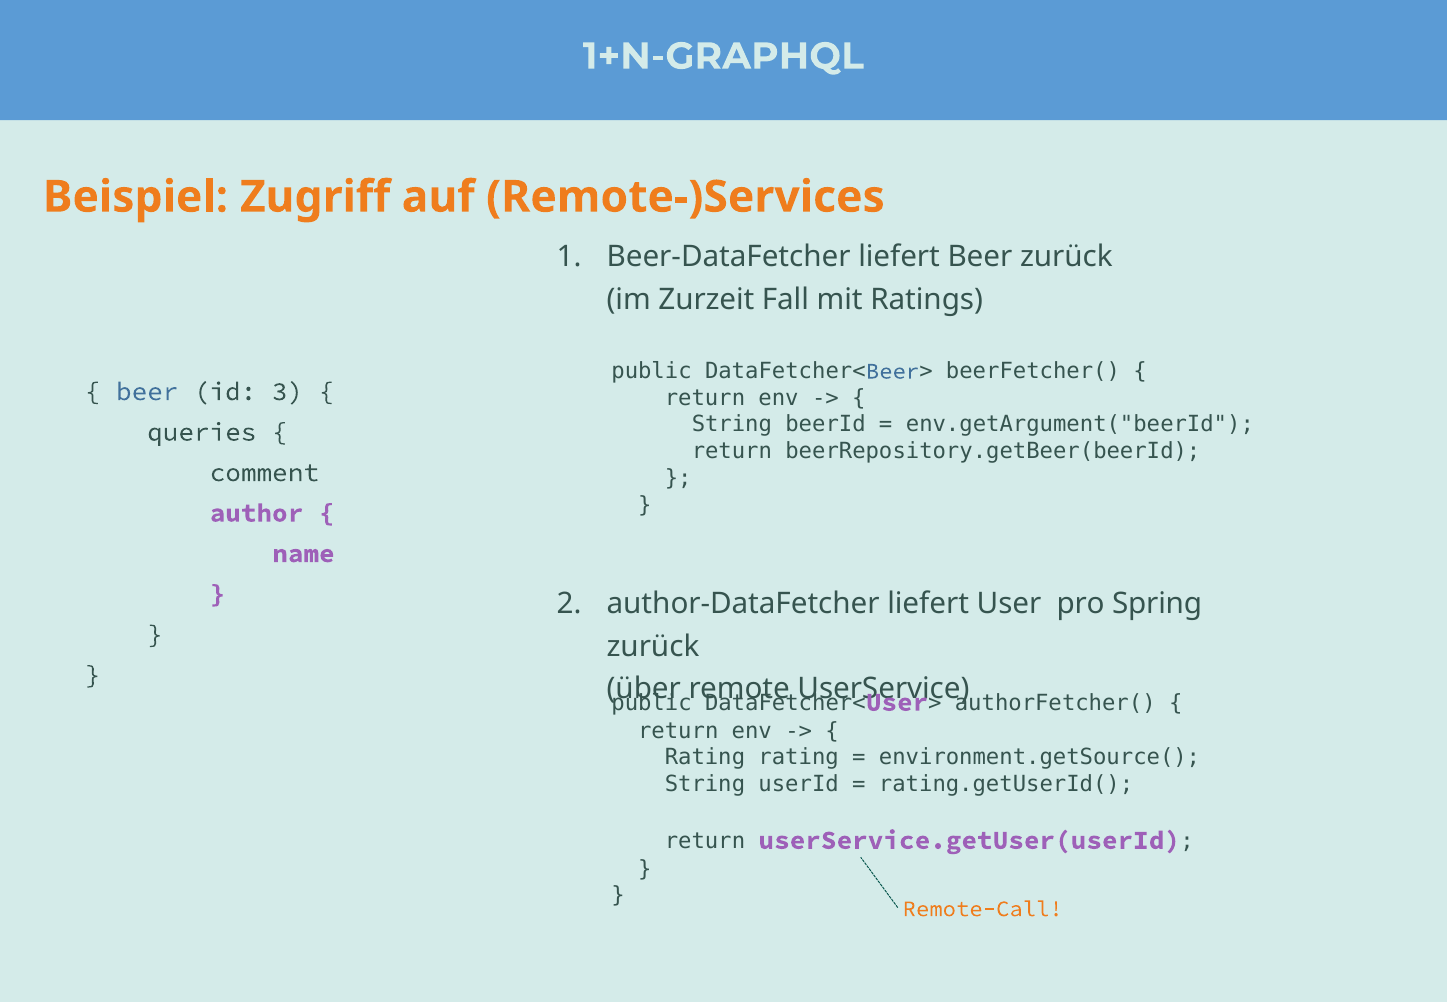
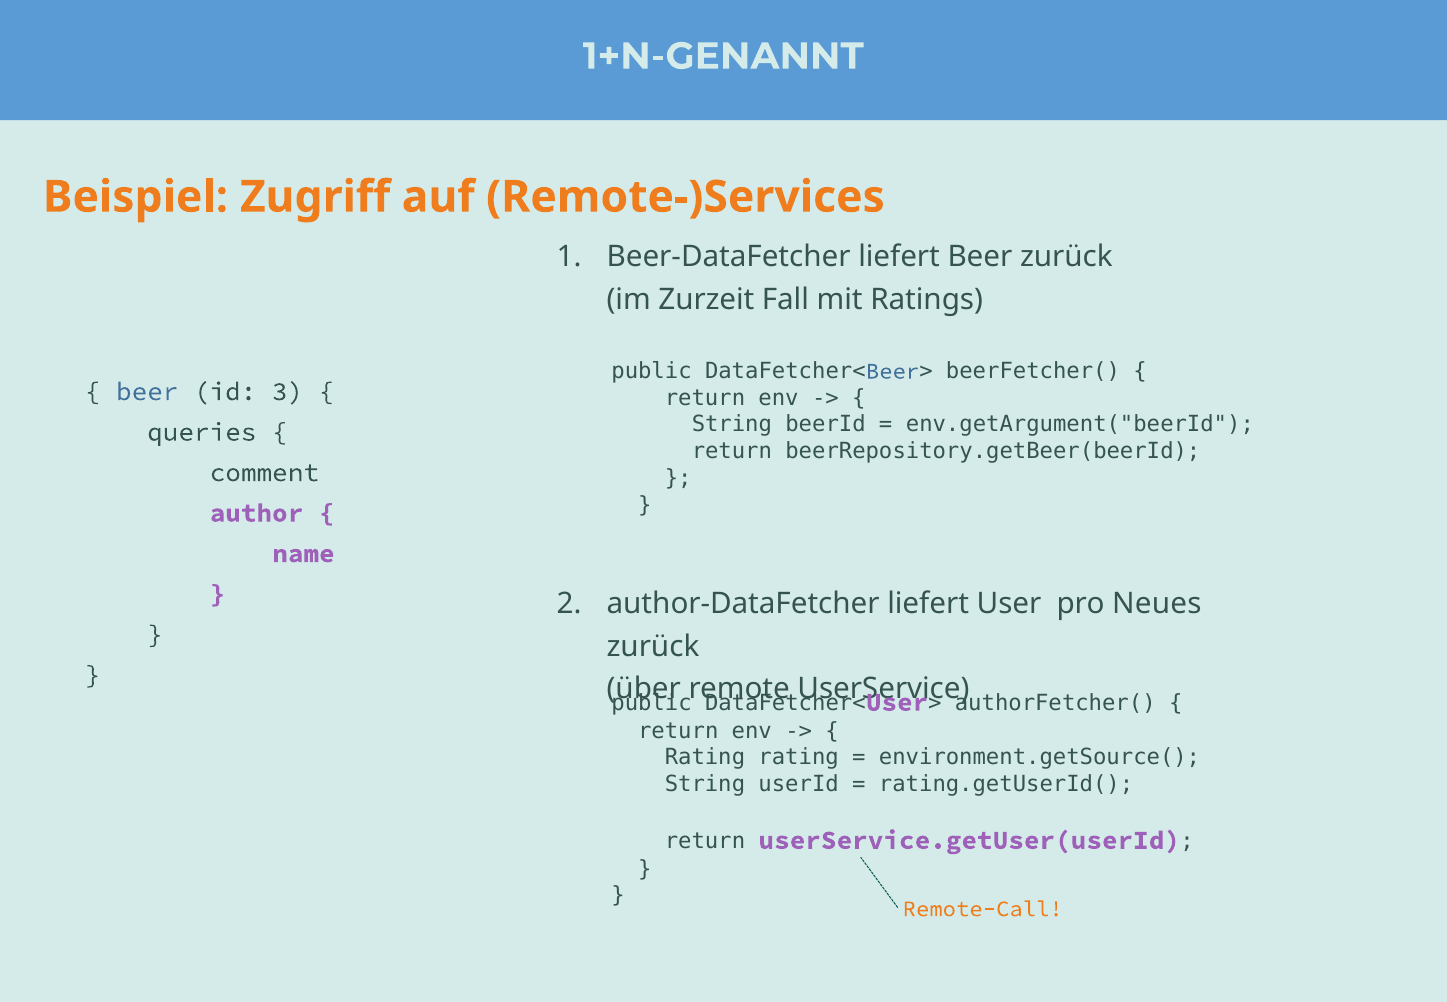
1+N-GRAPHQL: 1+N-GRAPHQL -> 1+N-GENANNT (723, 56)
Spring: Spring -> Neues (1157, 603)
